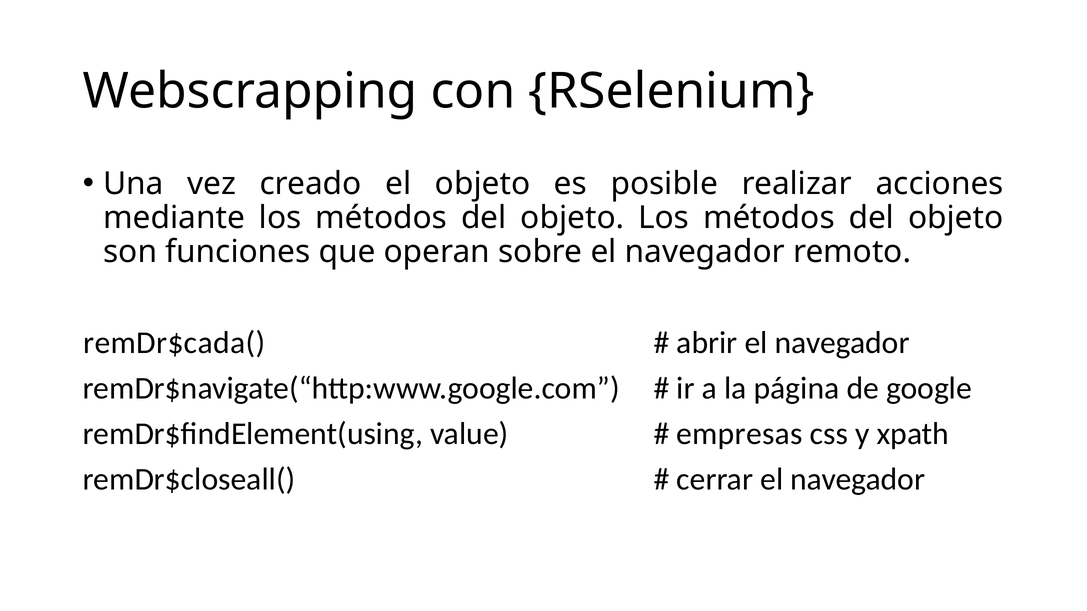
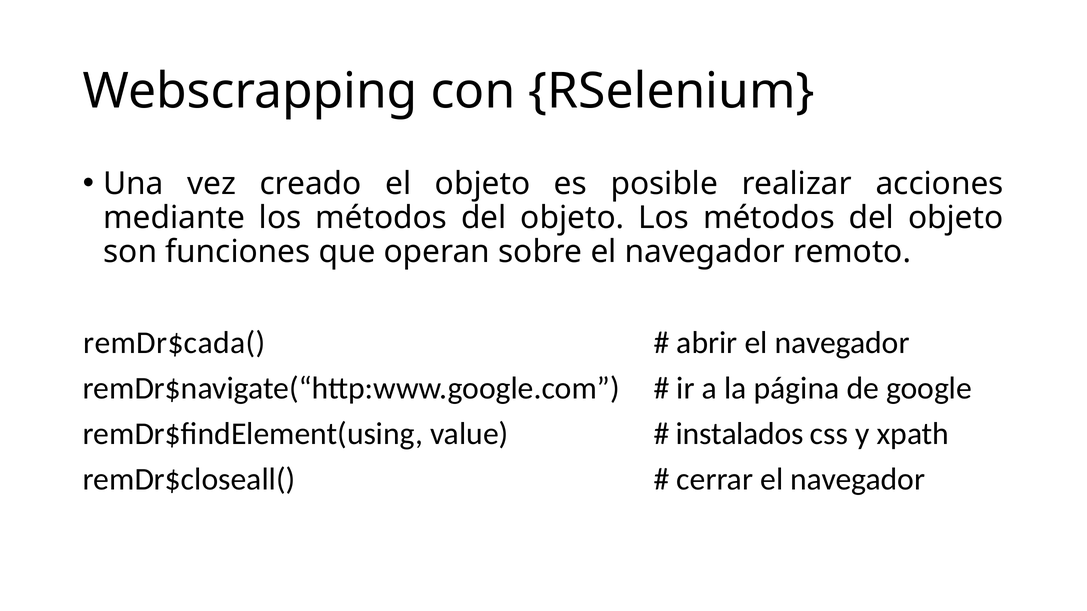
empresas: empresas -> instalados (740, 434)
